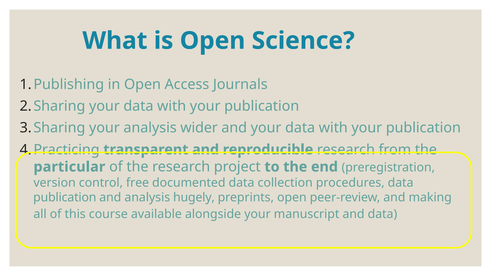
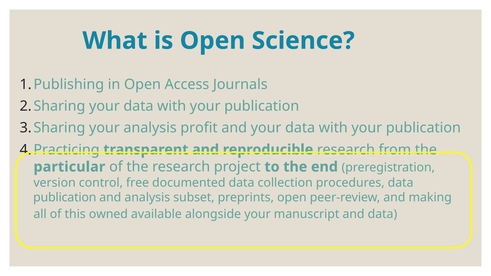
wider: wider -> profit (199, 128)
hugely: hugely -> subset (194, 197)
course: course -> owned (108, 214)
